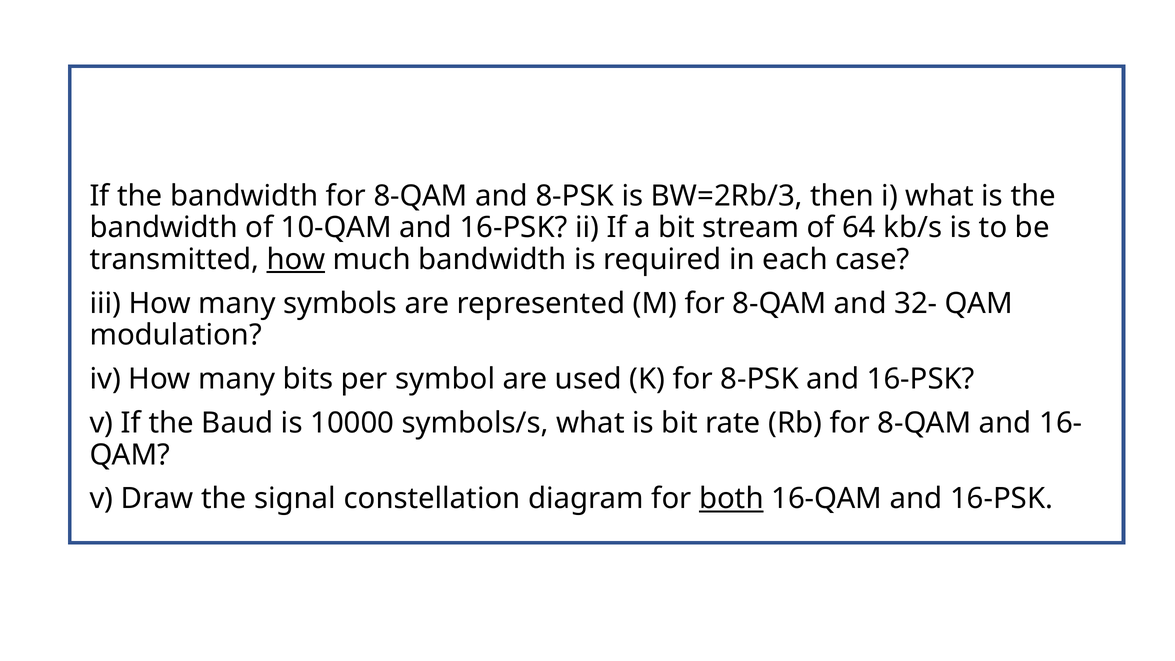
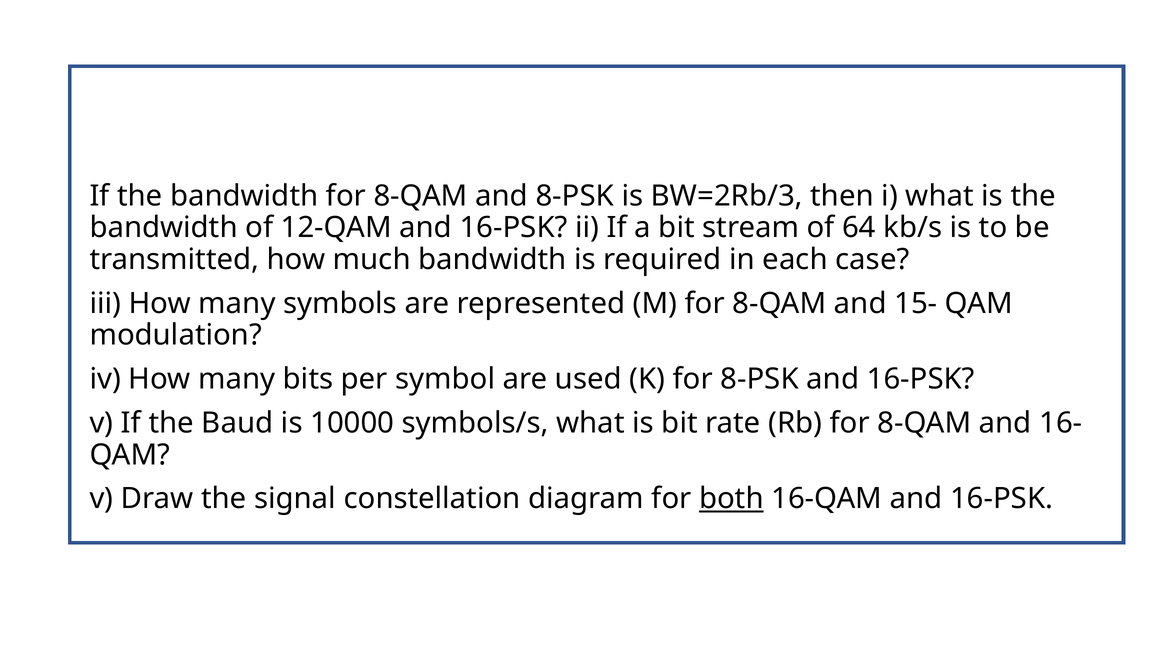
10-QAM: 10-QAM -> 12-QAM (336, 228)
how underline: present -> none (296, 259)
32-: 32- -> 15- (916, 303)
